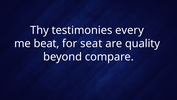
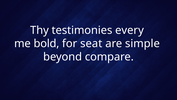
beat: beat -> bold (46, 43)
quality: quality -> simple (142, 43)
